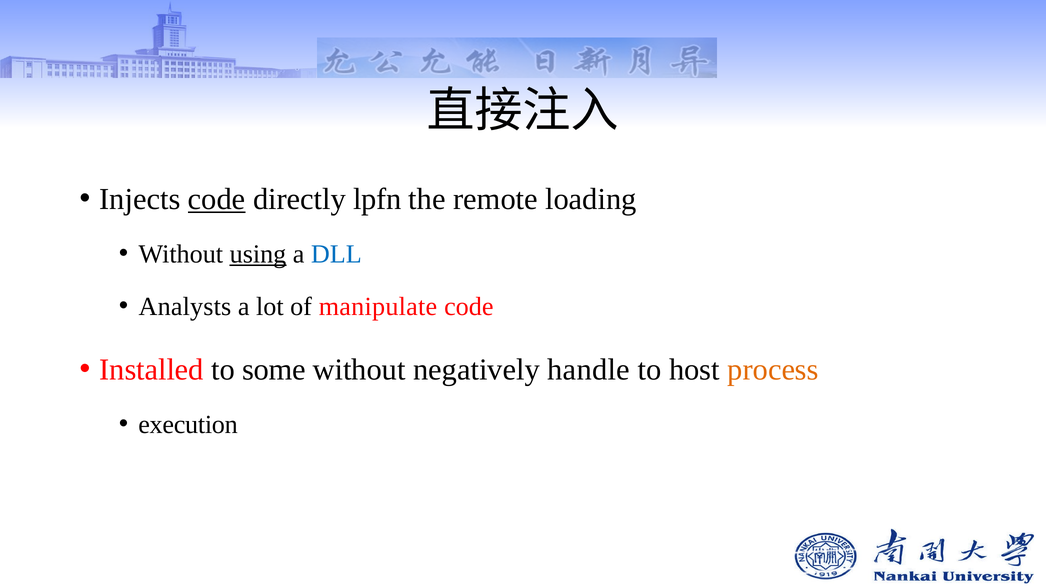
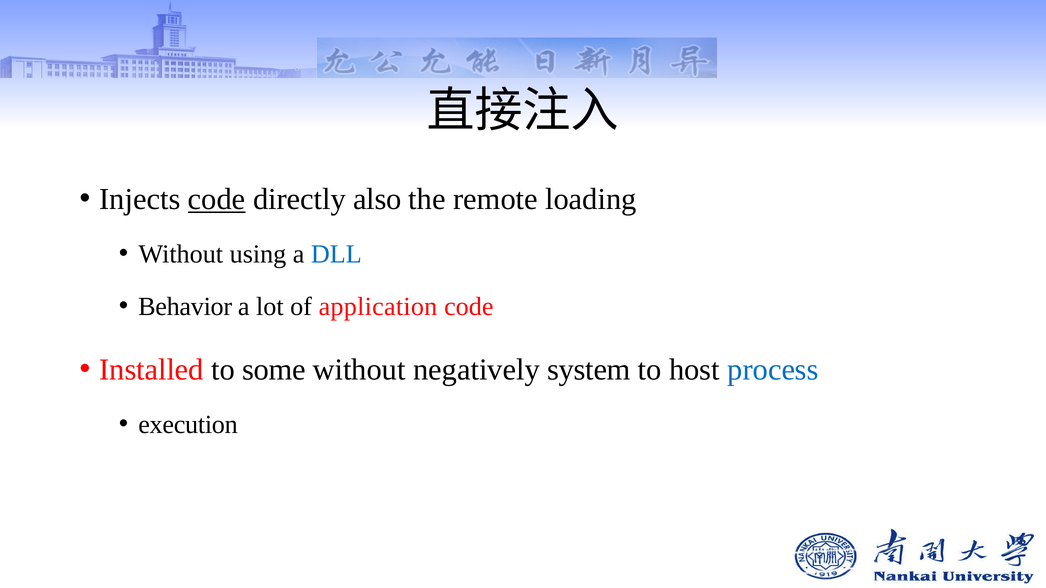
lpfn: lpfn -> also (377, 199)
using underline: present -> none (258, 254)
Analysts: Analysts -> Behavior (185, 307)
manipulate: manipulate -> application (378, 307)
handle: handle -> system (589, 370)
process colour: orange -> blue (773, 370)
